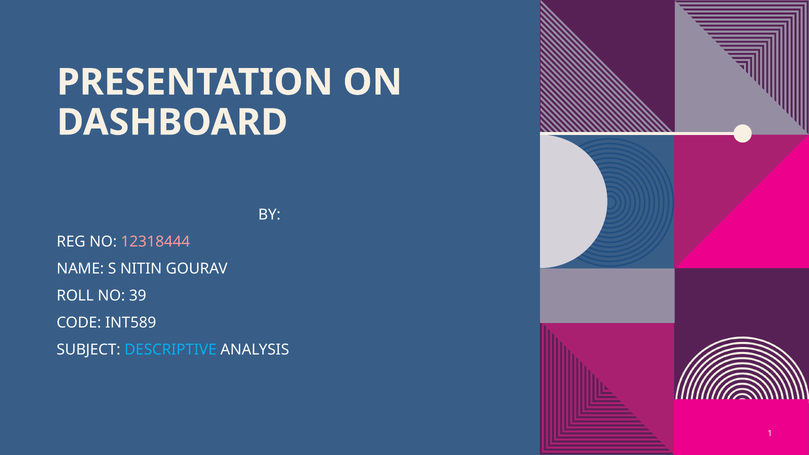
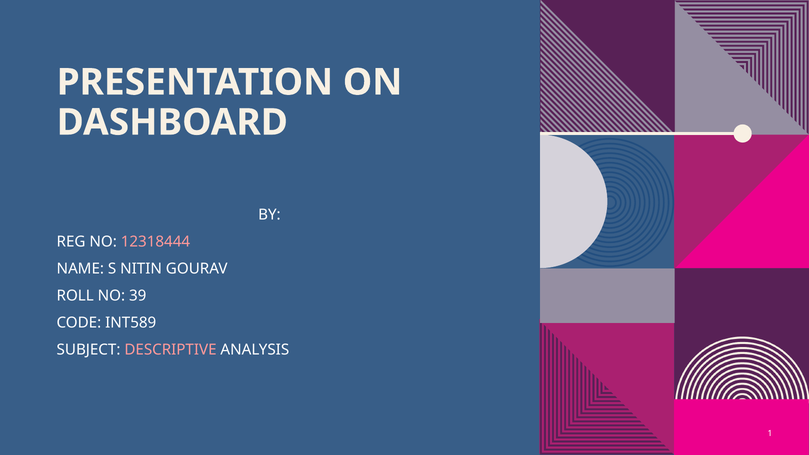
DESCRIPTIVE colour: light blue -> pink (170, 350)
